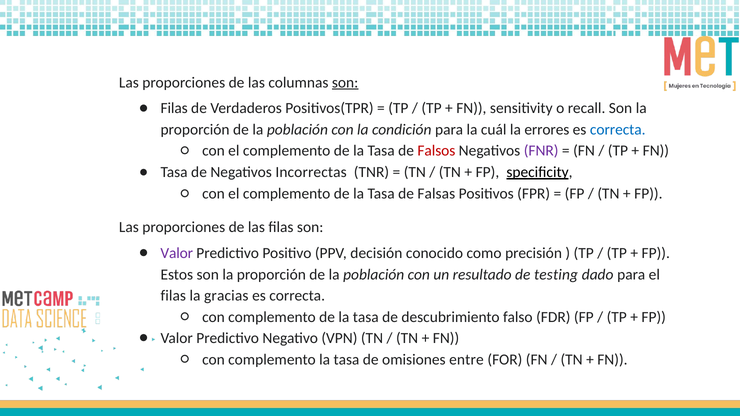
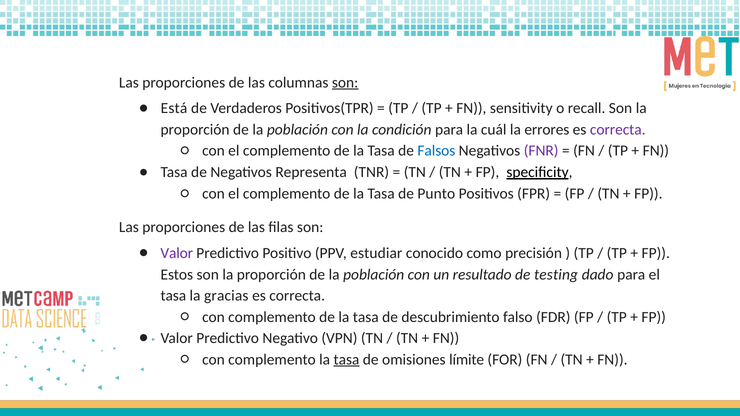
Filas: Filas -> Está (174, 108)
correcta colour: blue -> purple (618, 130)
Falsos colour: red -> blue (436, 151)
Incorrectas: Incorrectas -> Representa (311, 172)
Falsas: Falsas -> Punto (436, 194)
decisión: decisión -> estudiar (376, 253)
filas: filas -> tasa (173, 296)
tasa underline: none -> present (346, 360)
entre: entre -> límite (467, 360)
